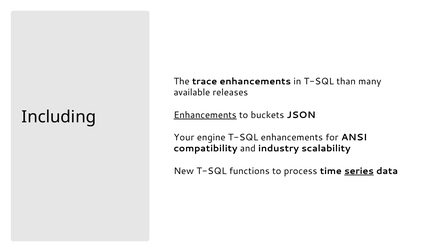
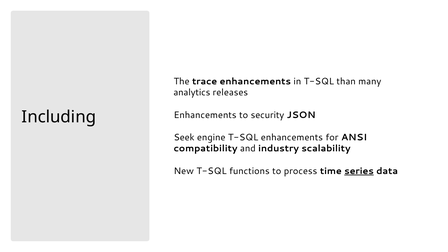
available: available -> analytics (192, 93)
Enhancements underline: present -> none (205, 115)
buckets: buckets -> security (267, 115)
Your: Your -> Seek (184, 137)
